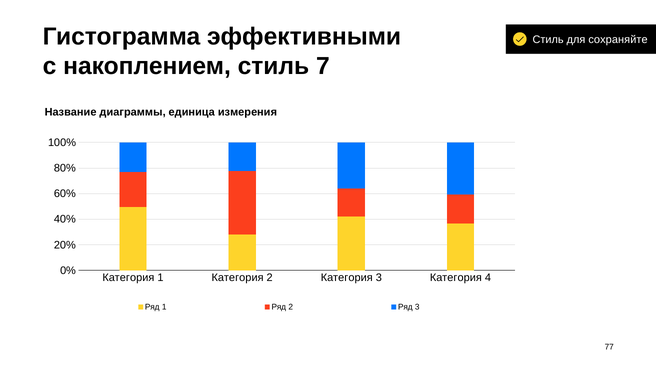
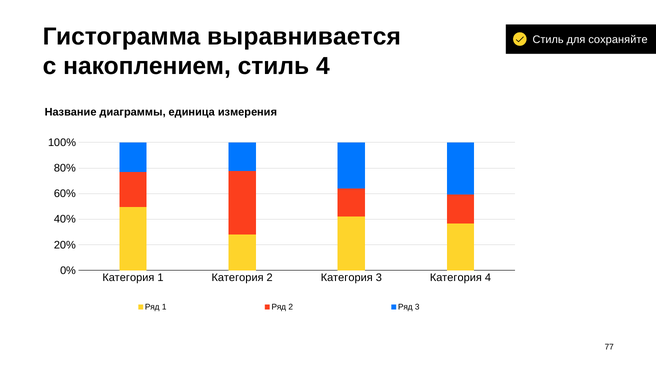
эффективными: эффективными -> выравнивается (304, 37)
стиль 7: 7 -> 4 (323, 66)
